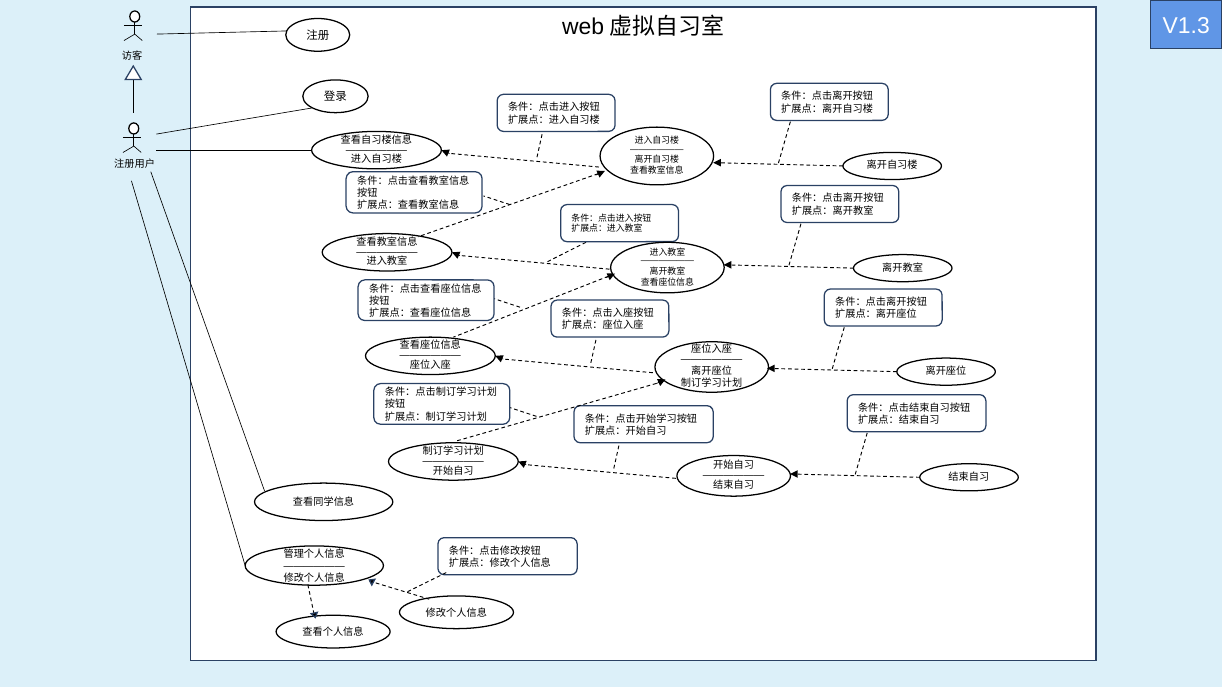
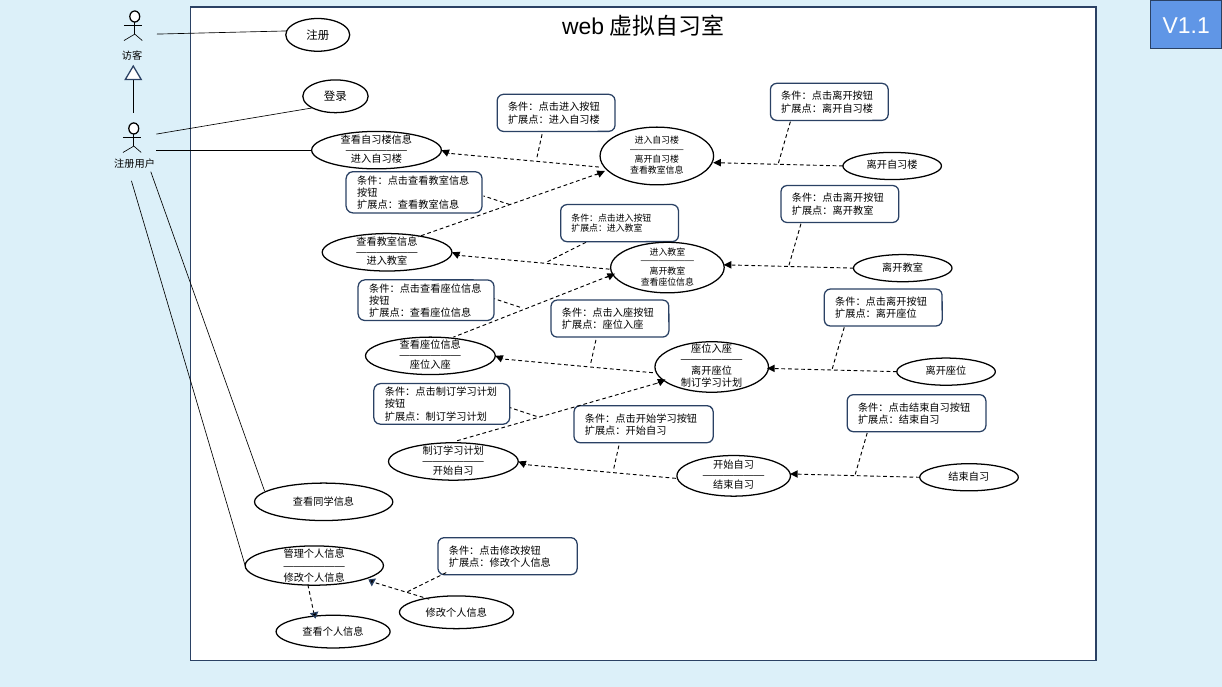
V1.3: V1.3 -> V1.1 (1186, 26)
